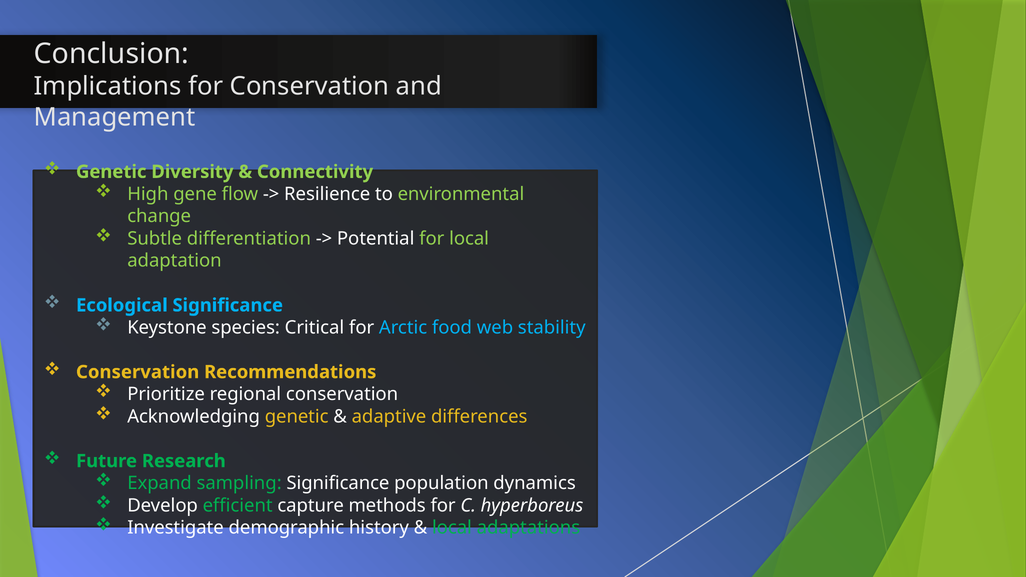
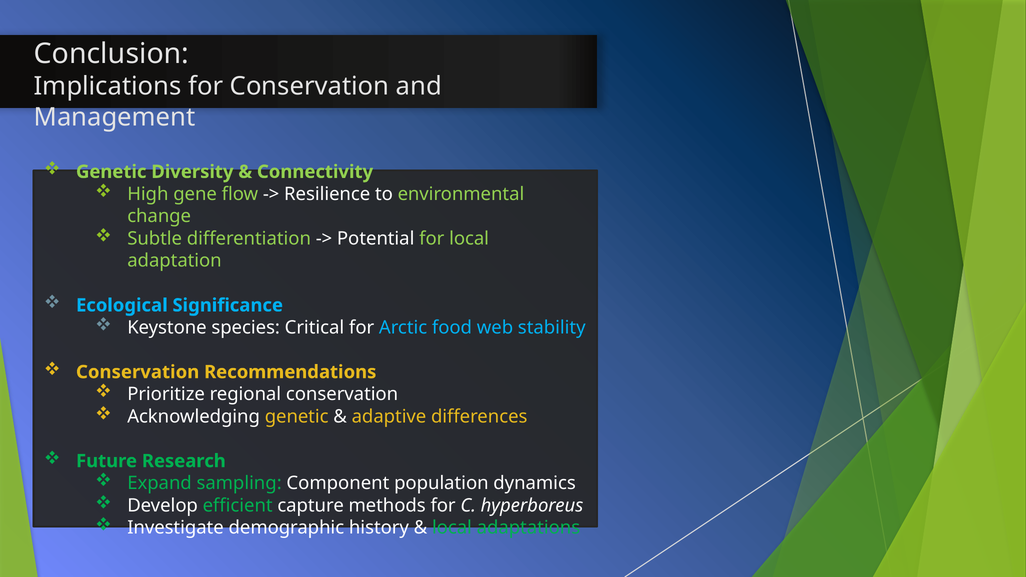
sampling Significance: Significance -> Component (338, 483)
